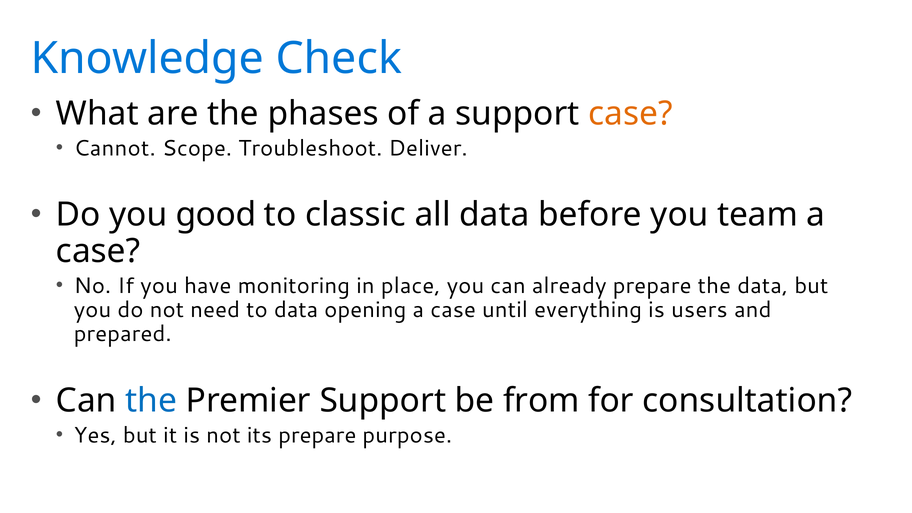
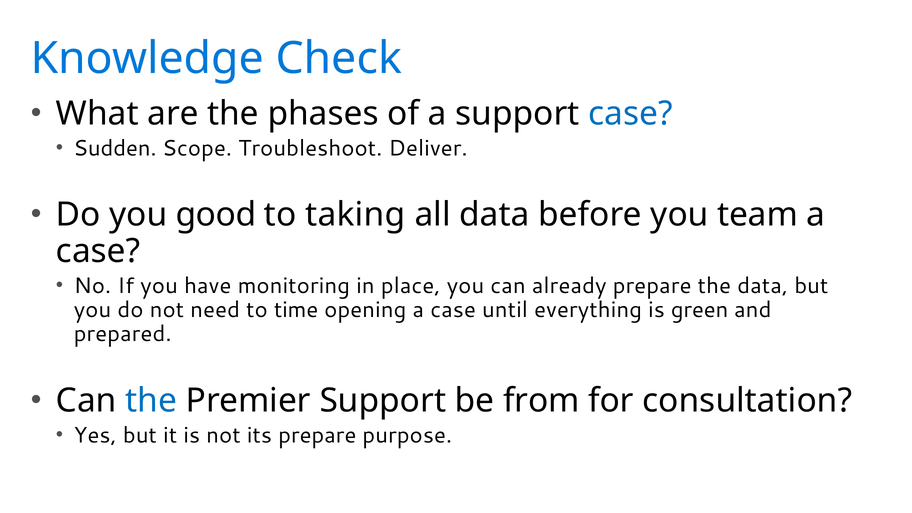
case colour: orange -> blue (630, 113)
Cannot: Cannot -> Sudden (115, 148)
classic: classic -> taking (355, 215)
to data: data -> time (296, 310)
users: users -> green (700, 310)
